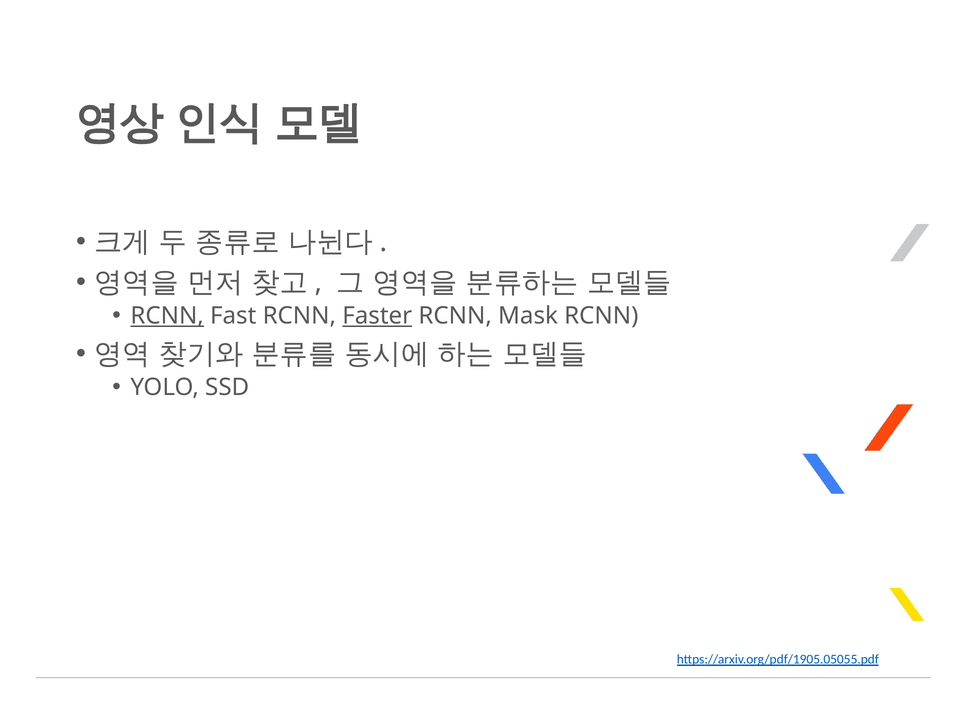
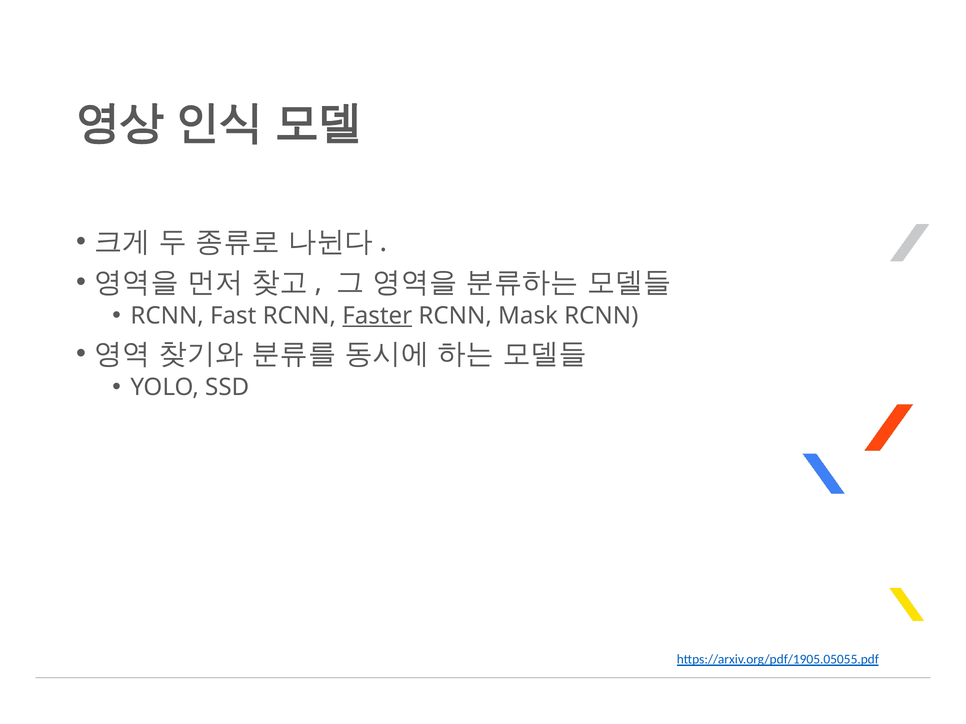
RCNN underline: present -> none (167, 316)
